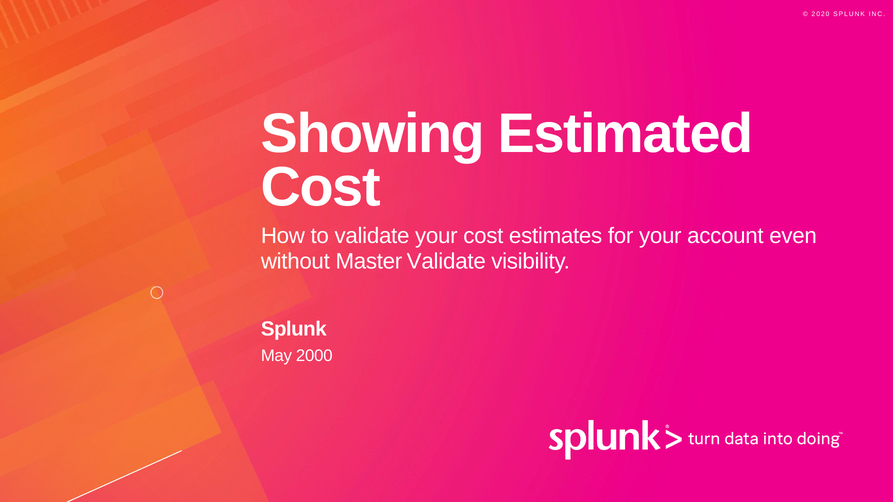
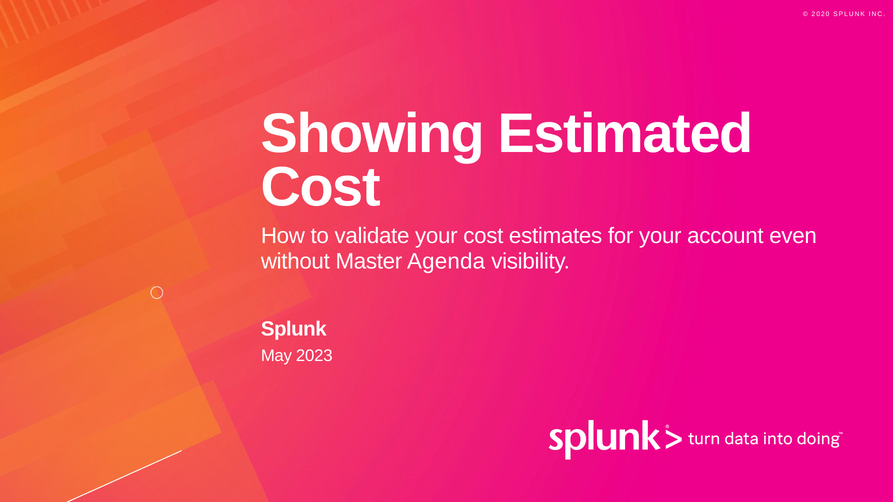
Master Validate: Validate -> Agenda (446, 262)
2000: 2000 -> 2023 (314, 356)
